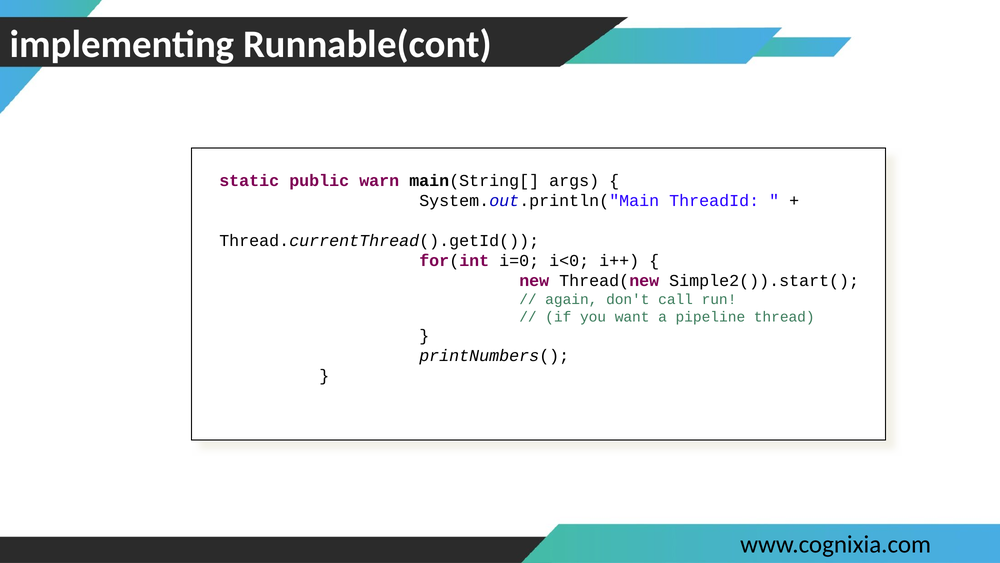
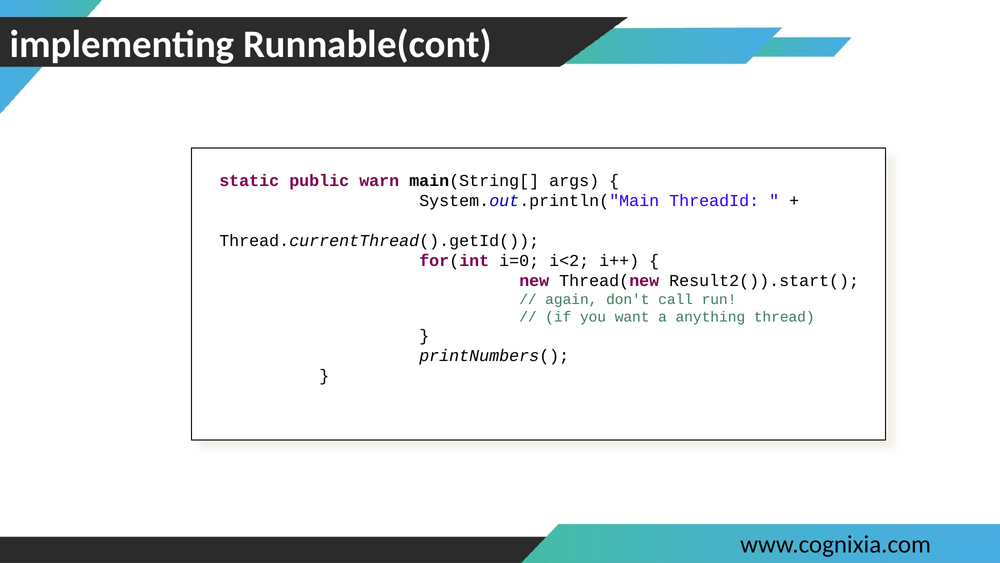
i<0: i<0 -> i<2 (569, 261)
Simple2()).start(: Simple2()).start( -> Result2()).start( (764, 281)
pipeline: pipeline -> anything (710, 317)
